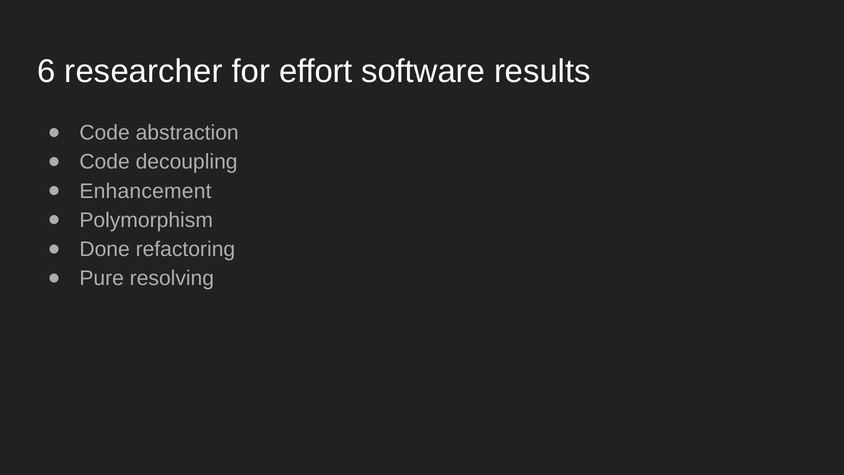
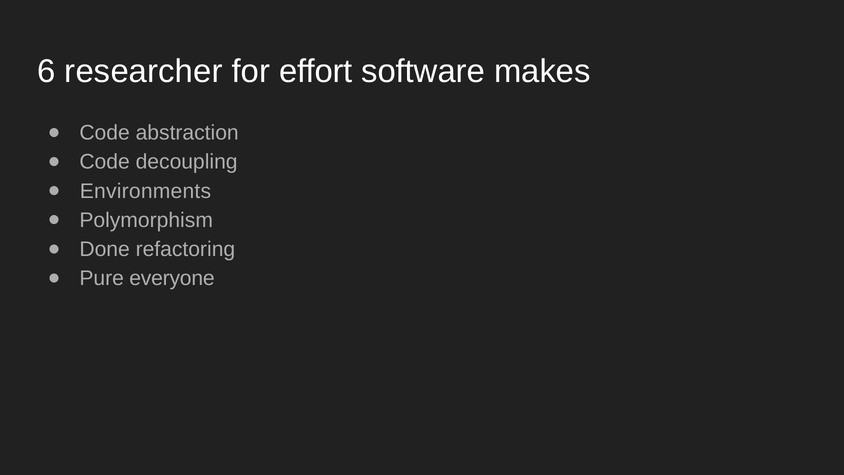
results: results -> makes (542, 72)
Enhancement: Enhancement -> Environments (145, 191)
resolving: resolving -> everyone (172, 278)
